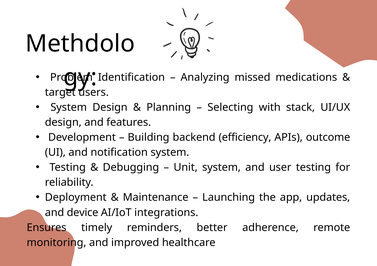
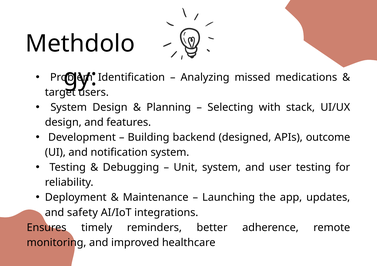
efficiency: efficiency -> designed (245, 138)
device: device -> safety (82, 213)
